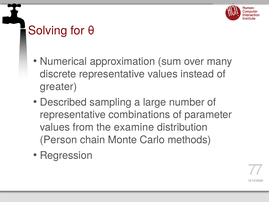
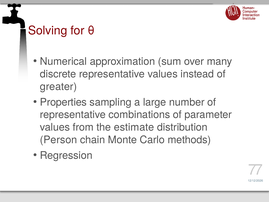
Described: Described -> Properties (63, 102)
examine: examine -> estimate (134, 127)
